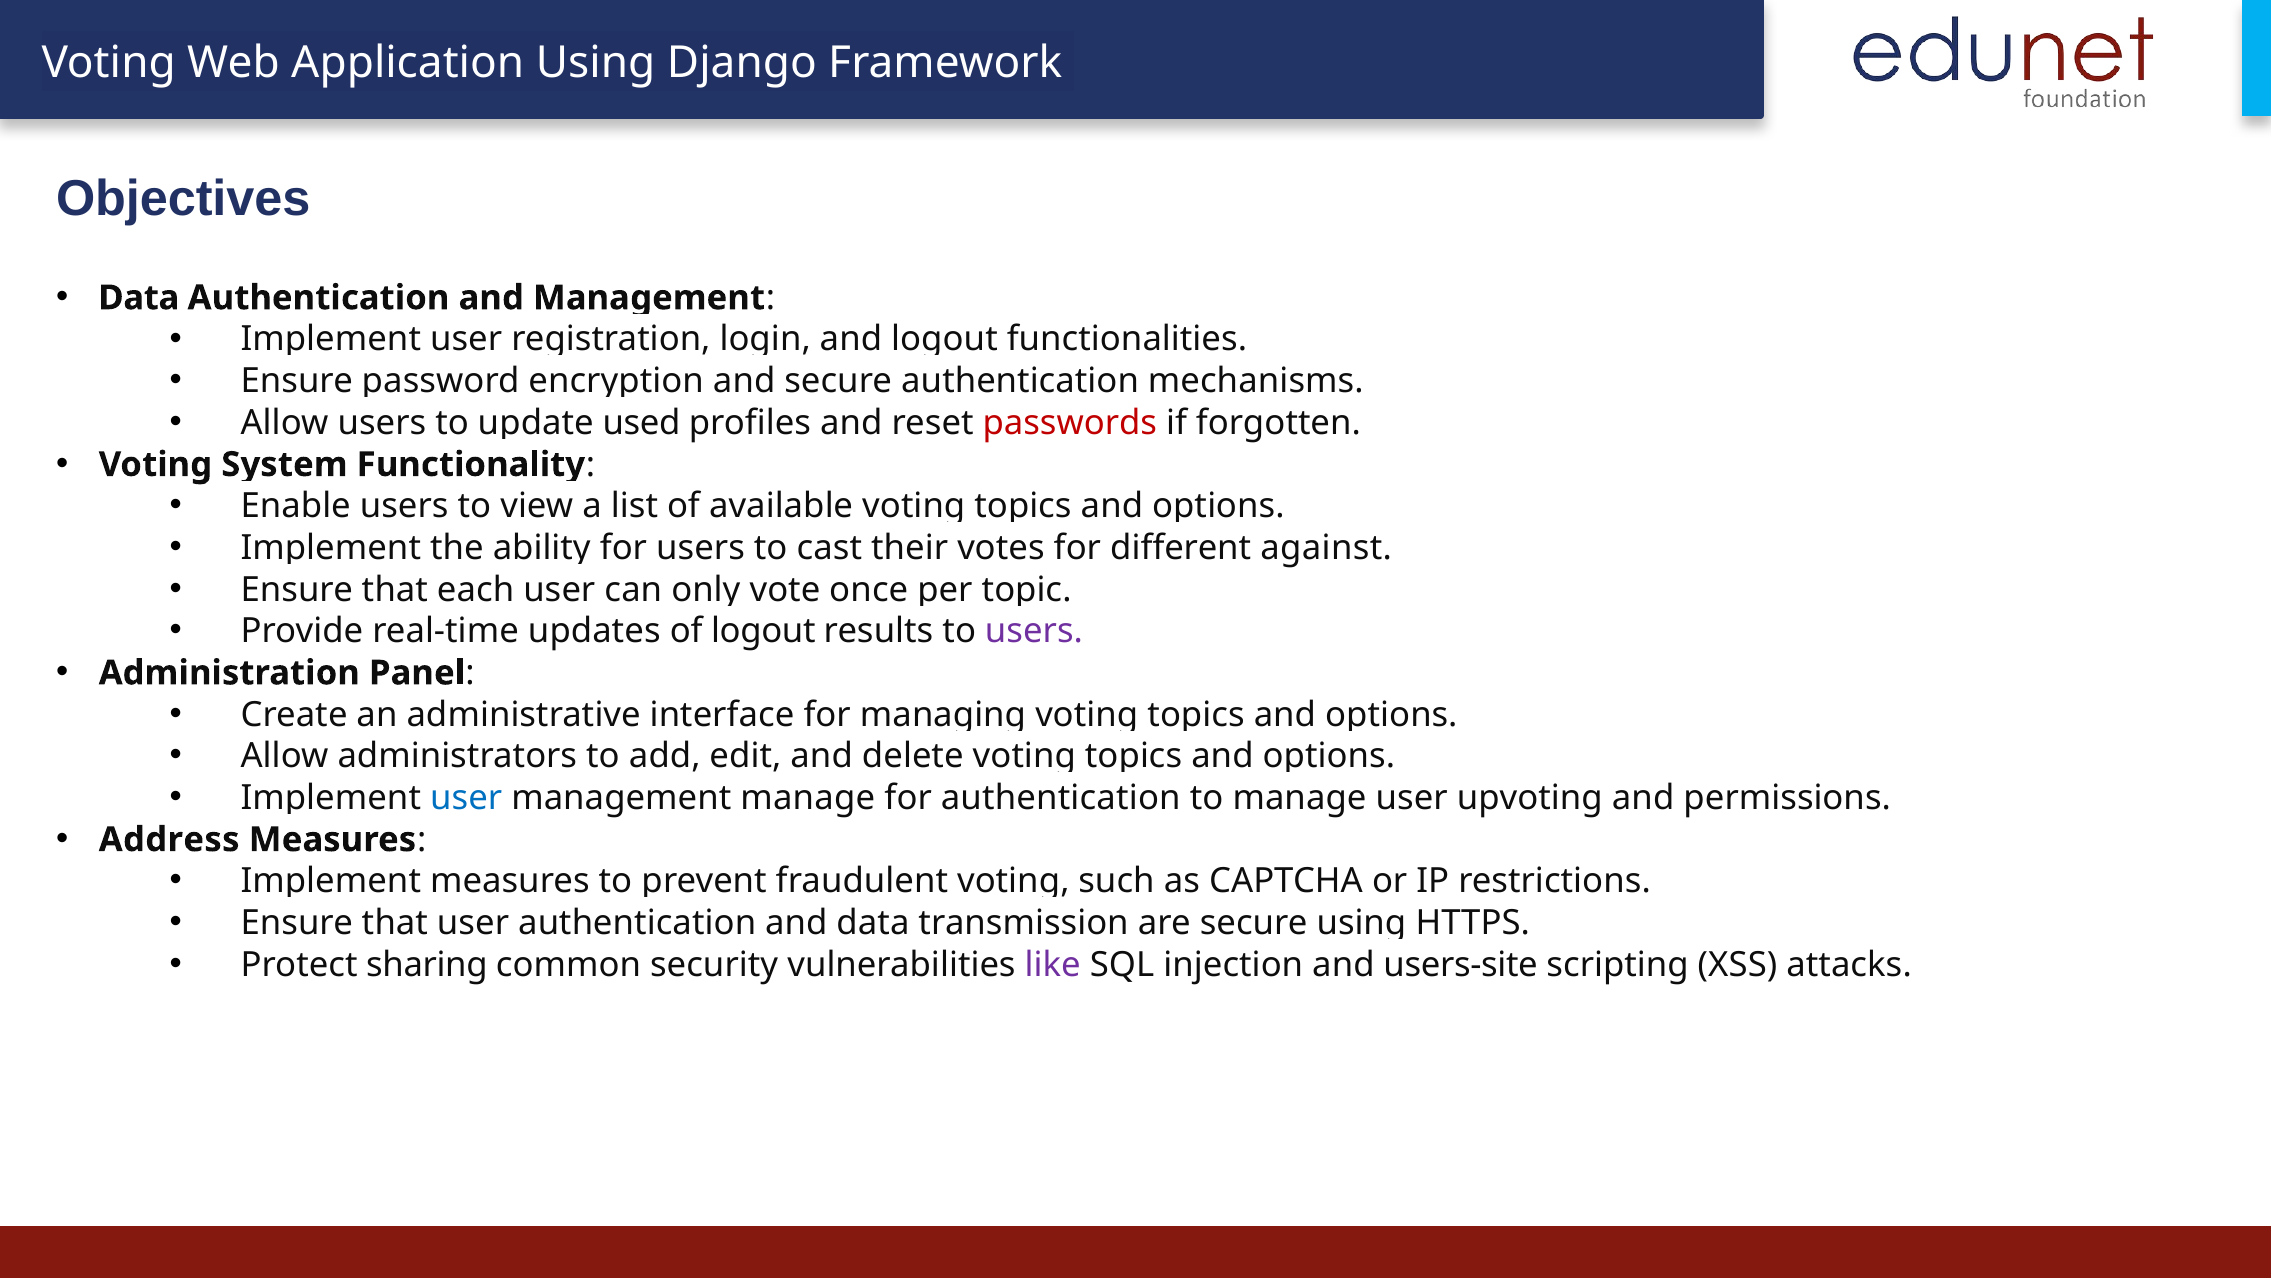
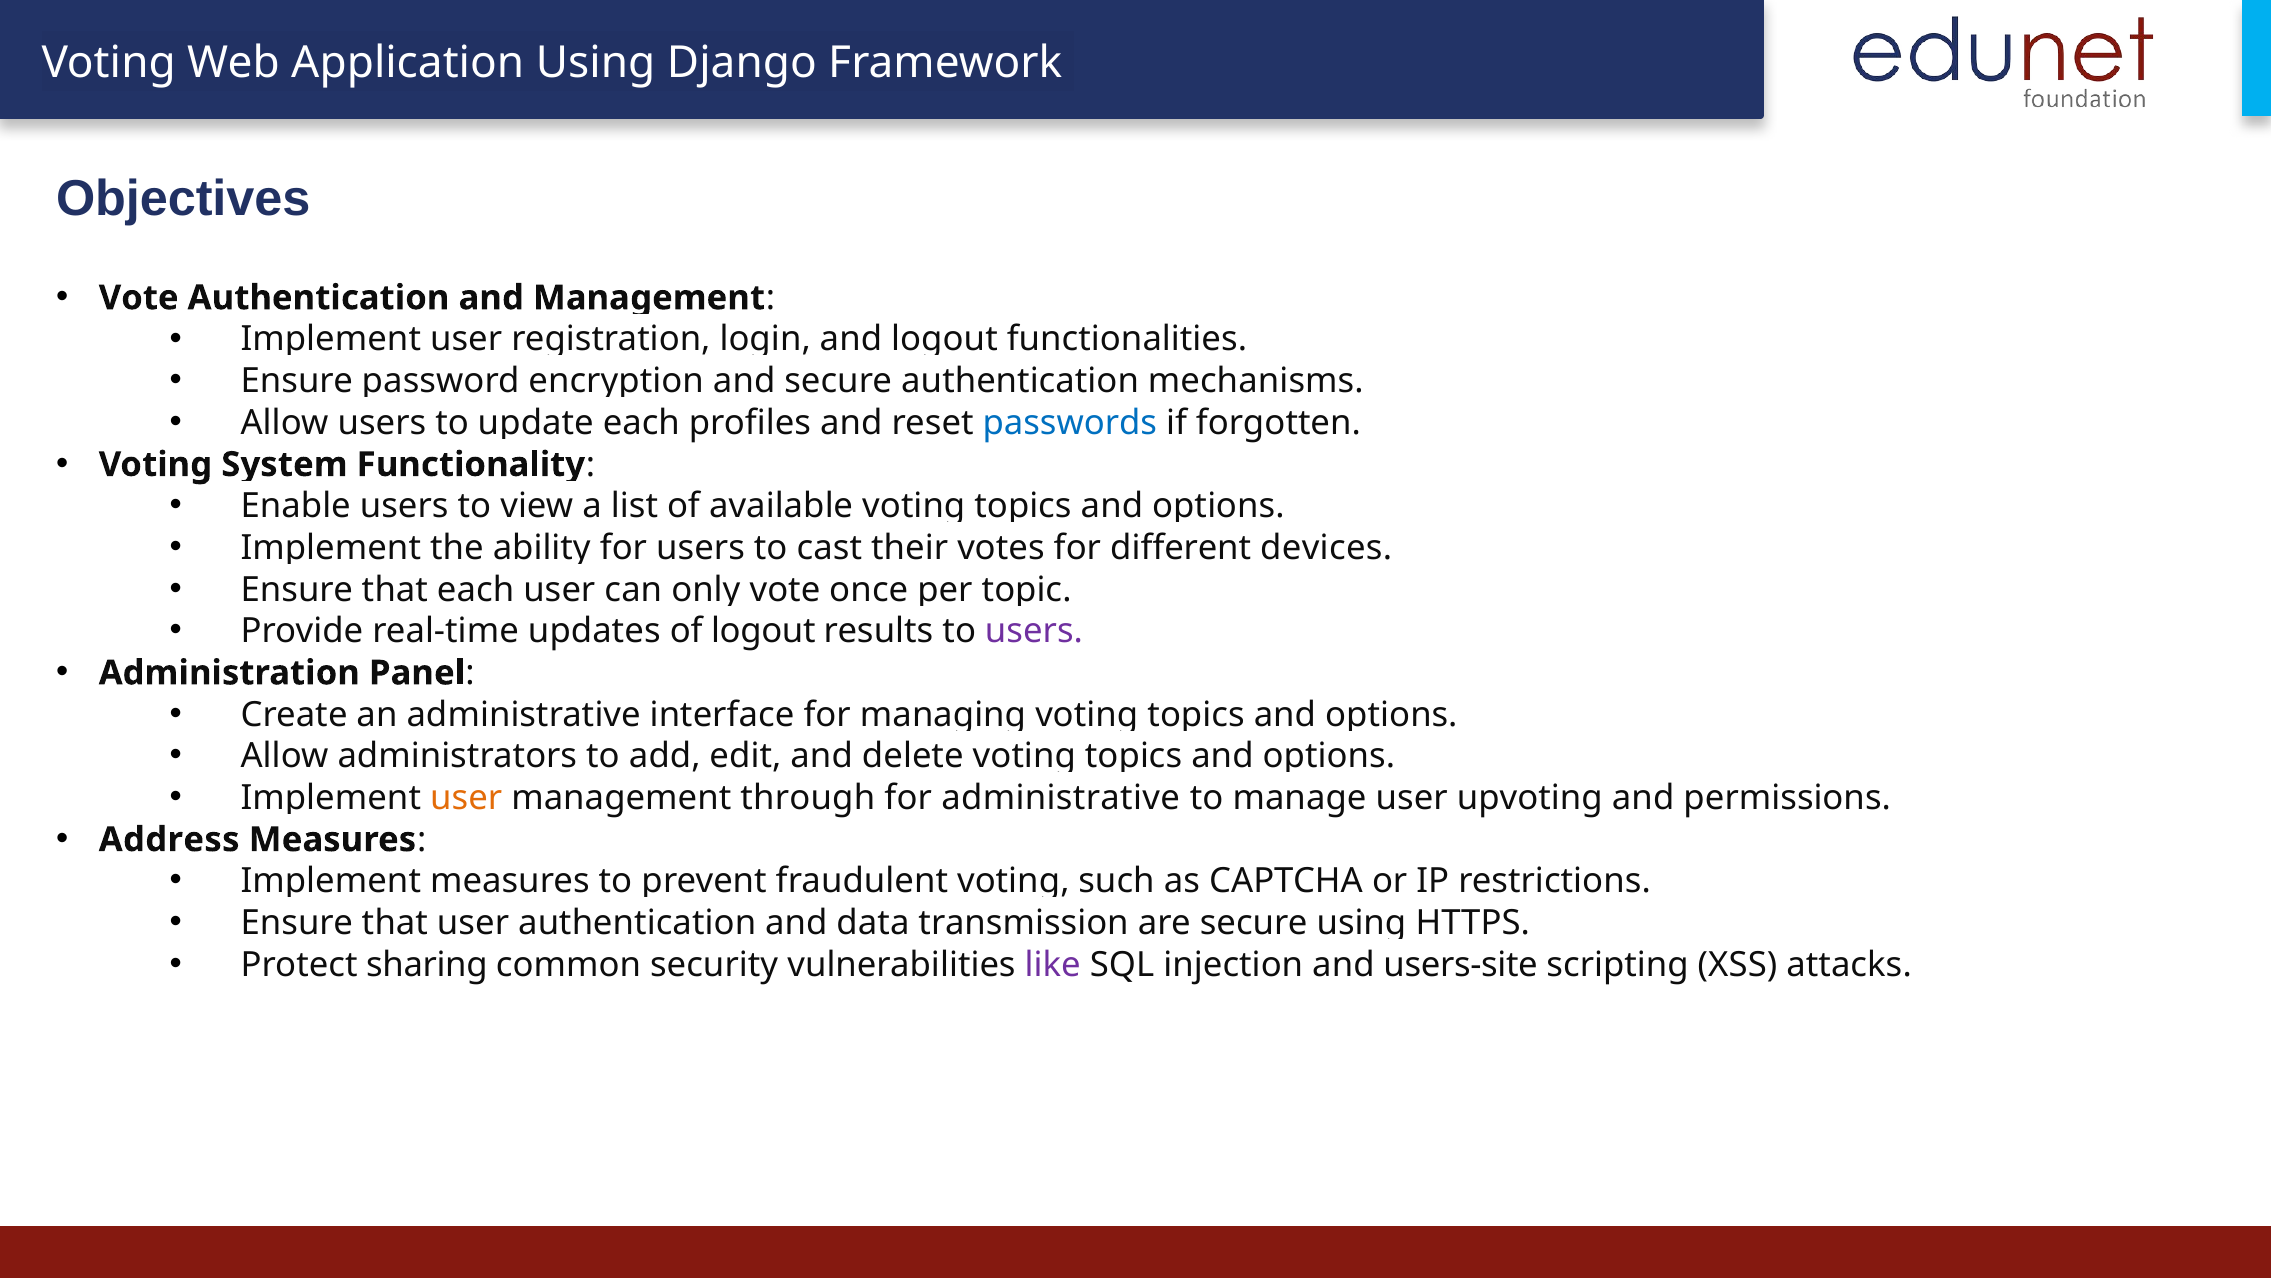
Data: Data -> Vote (139, 298)
used: used -> each (641, 423)
passwords colour: red -> blue (1070, 423)
against: against -> devices (1326, 548)
user colour: blue -> orange (466, 798)
management manage: manage -> through (808, 798)
for authentication: authentication -> administrative (1061, 798)
